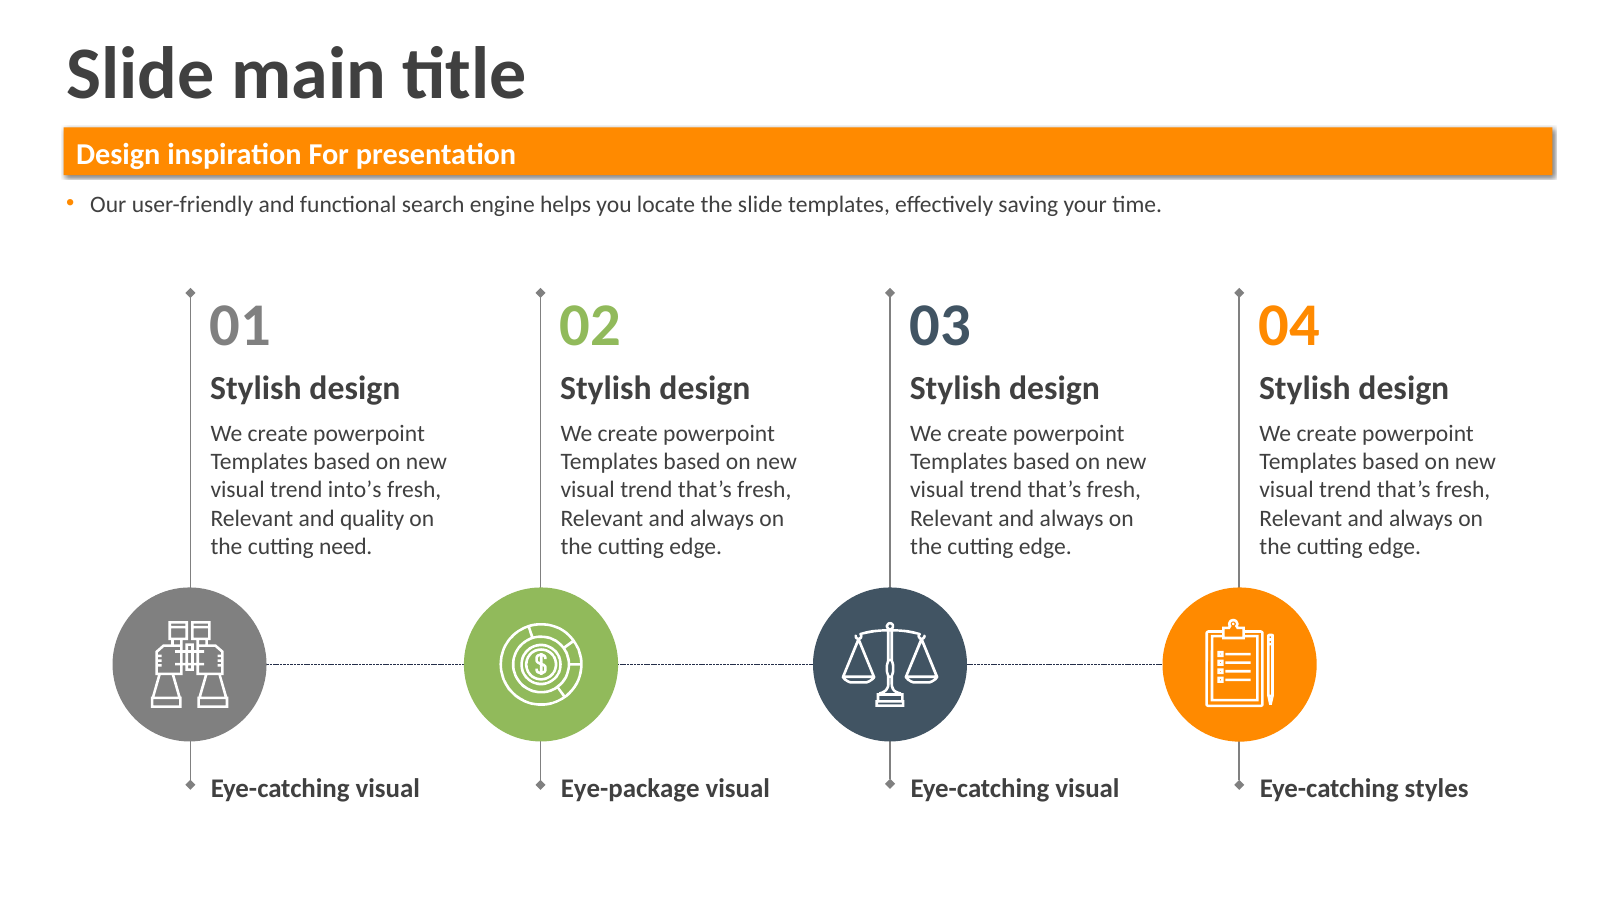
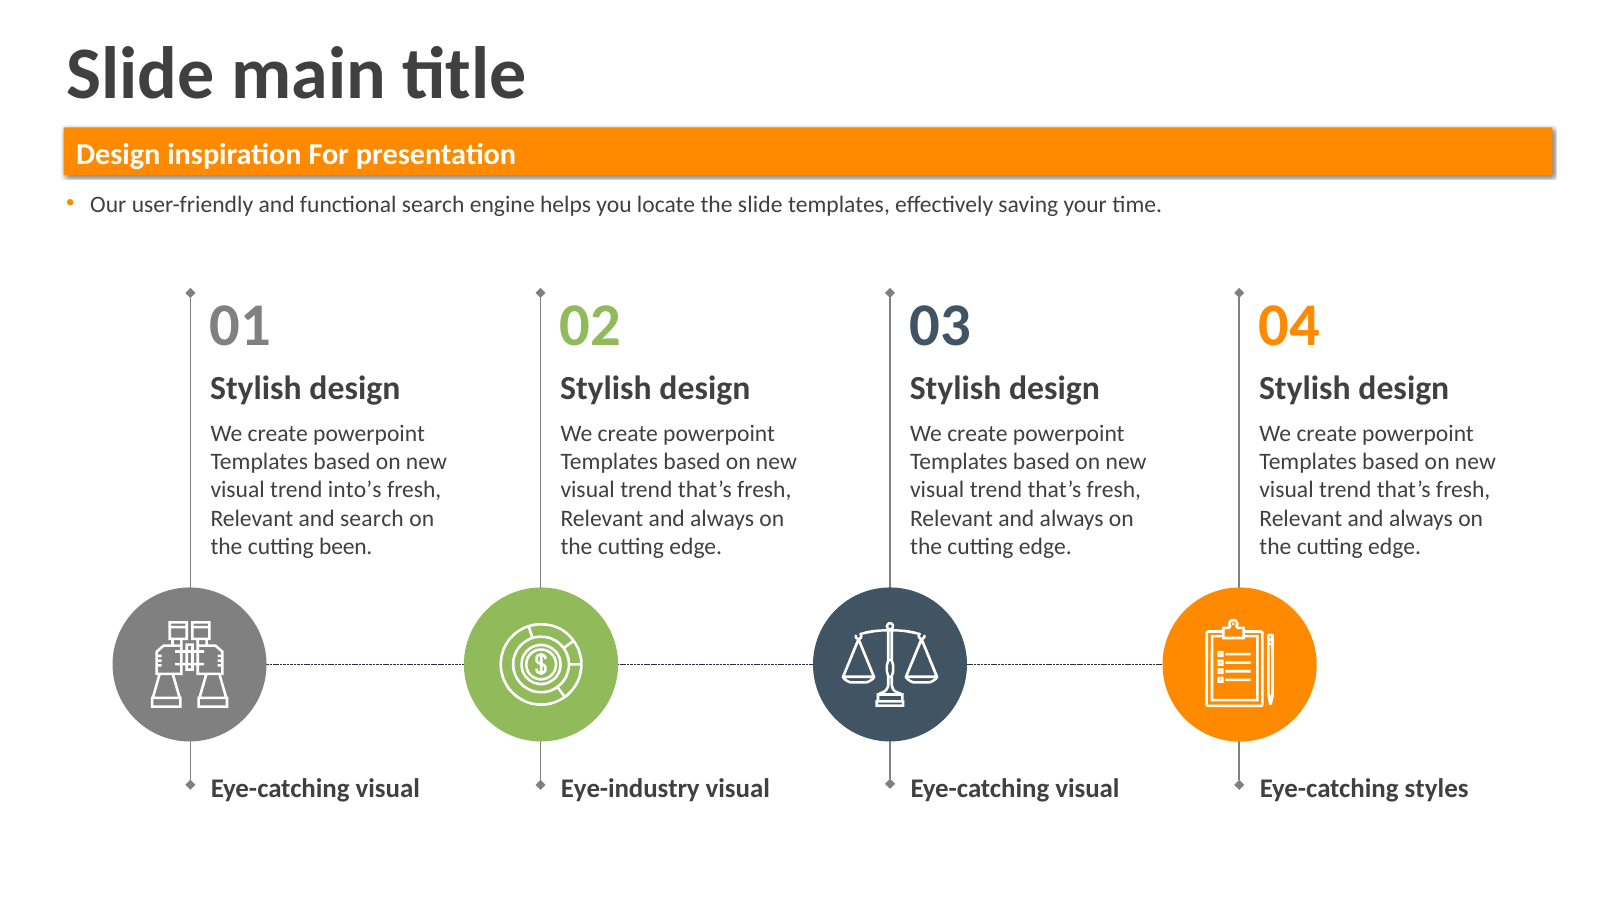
and quality: quality -> search (372, 518)
need: need -> been (346, 547)
Eye-package: Eye-package -> Eye-industry (630, 788)
